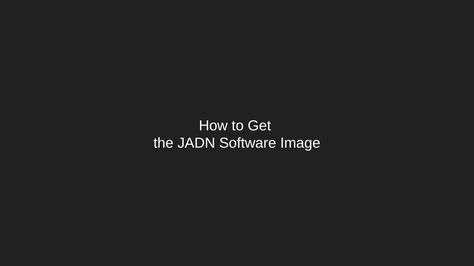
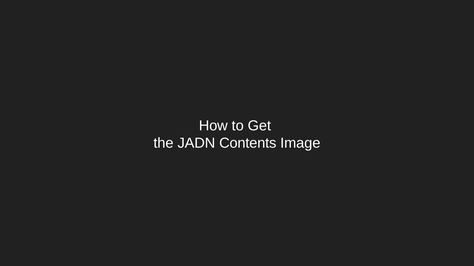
Software: Software -> Contents (248, 143)
